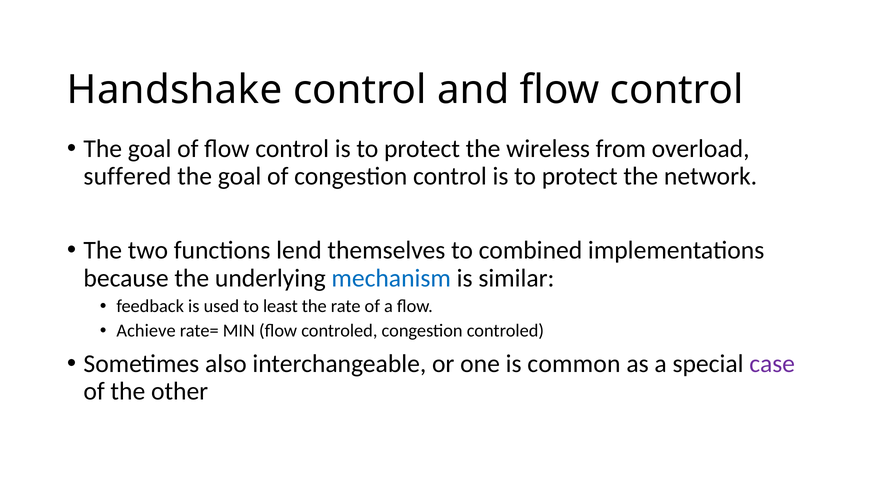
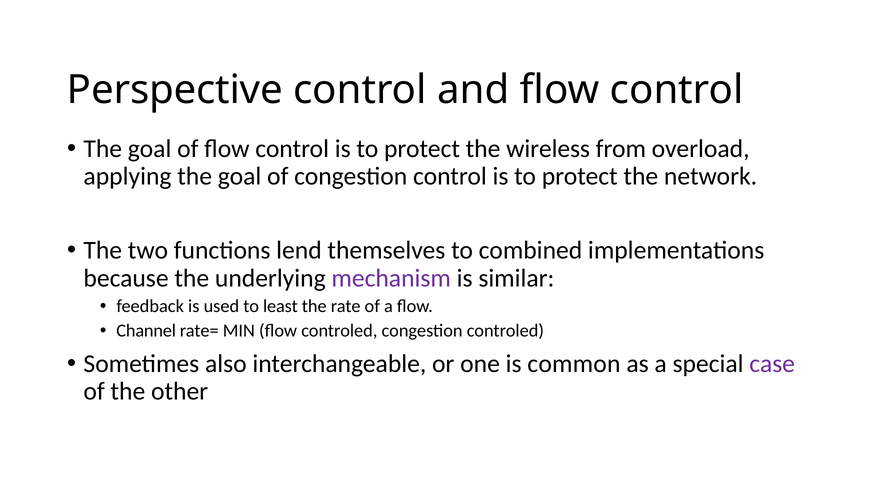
Handshake: Handshake -> Perspective (175, 90)
suffered: suffered -> applying (128, 176)
mechanism colour: blue -> purple (391, 278)
Achieve: Achieve -> Channel (146, 330)
